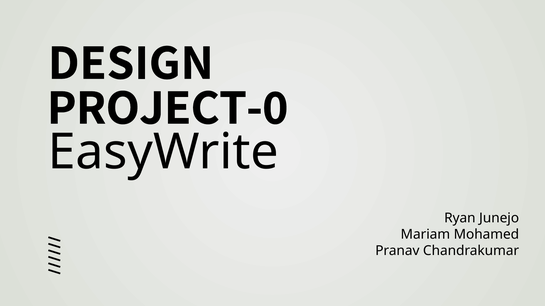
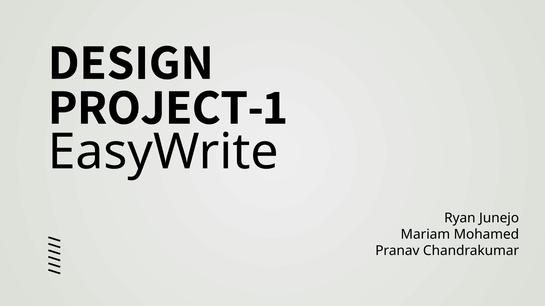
PROJECT-0: PROJECT-0 -> PROJECT-1 (168, 107)
